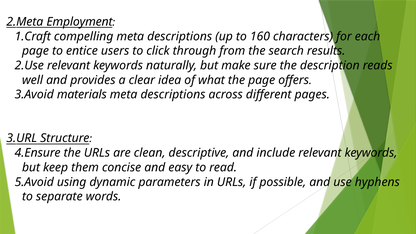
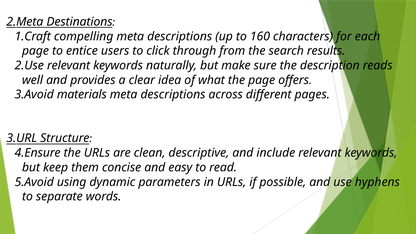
Employment: Employment -> Destinations (79, 22)
